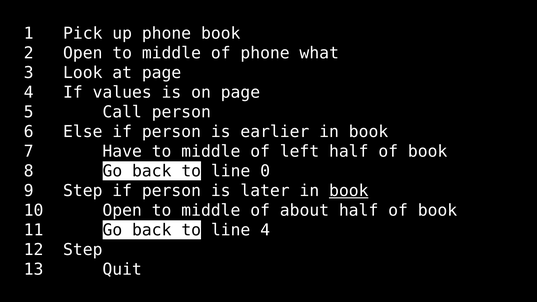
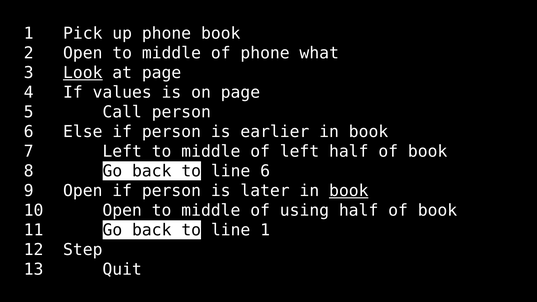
Look underline: none -> present (83, 73)
7 Have: Have -> Left (122, 151)
line 0: 0 -> 6 (265, 171)
9 Step: Step -> Open (83, 191)
about: about -> using (304, 210)
line 4: 4 -> 1 (265, 230)
